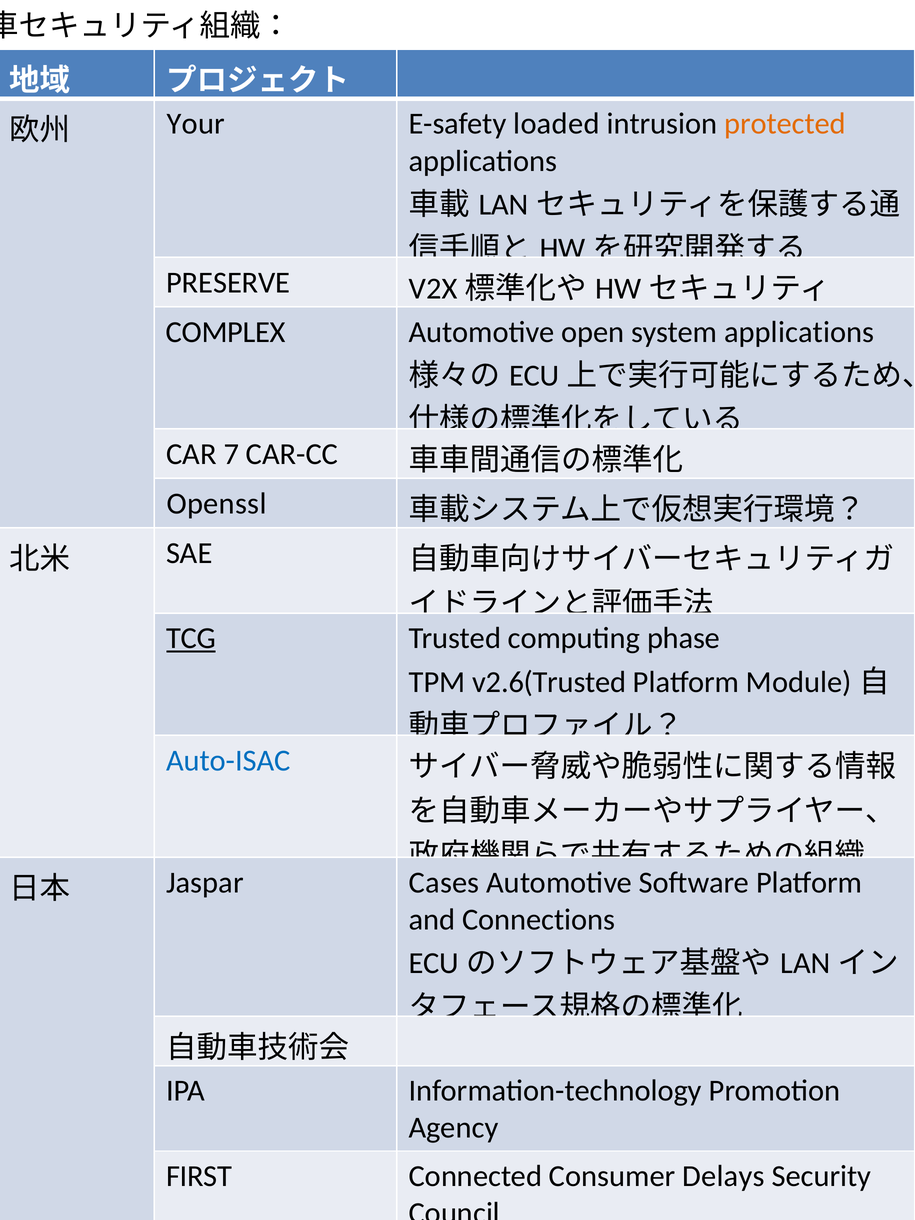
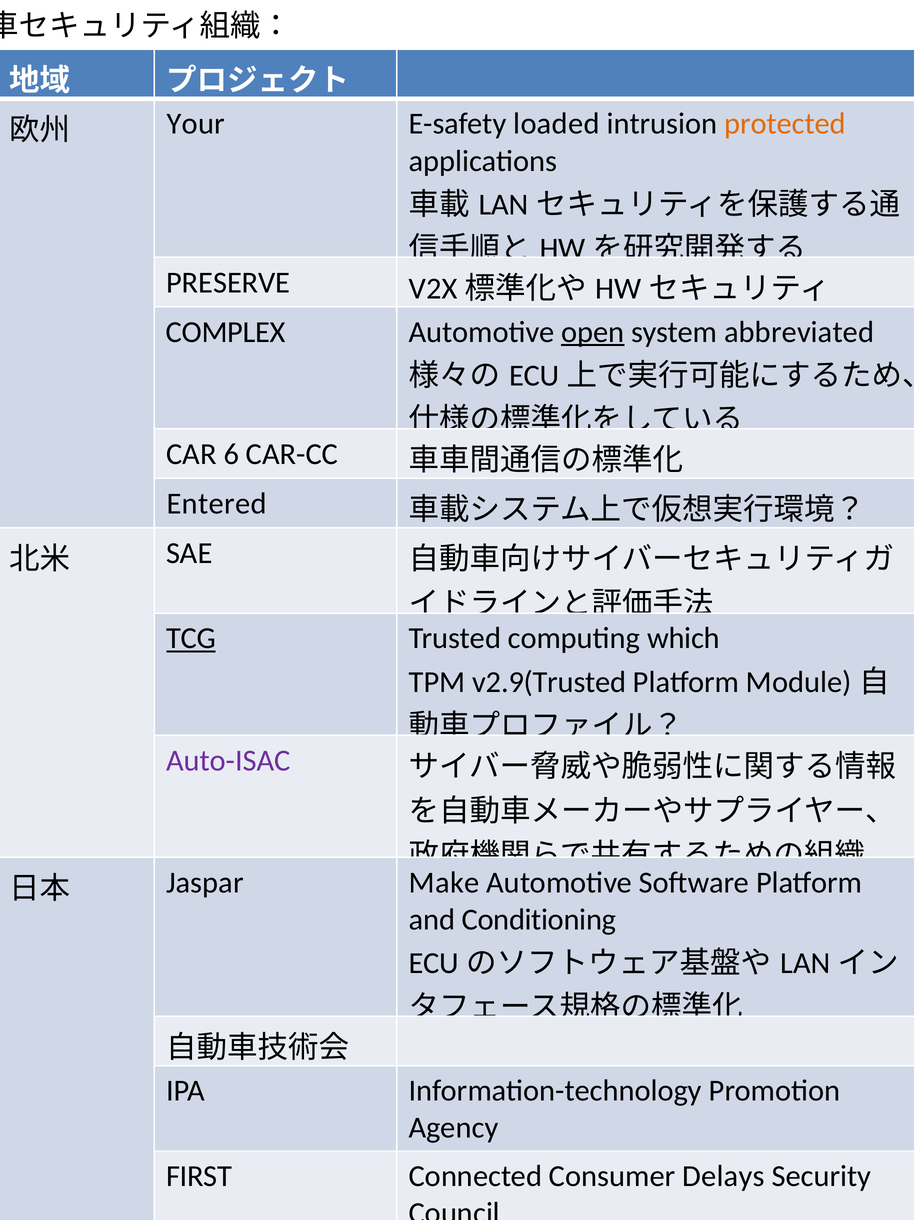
open underline: none -> present (593, 332)
system applications: applications -> abbreviated (799, 332)
7: 7 -> 6 (231, 454)
Openssl: Openssl -> Entered (217, 503)
phase: phase -> which (683, 638)
v2.6(Trusted: v2.6(Trusted -> v2.9(Trusted (549, 682)
Auto-ISAC colour: blue -> purple (228, 760)
Cases: Cases -> Make (444, 883)
Connections: Connections -> Conditioning (539, 920)
